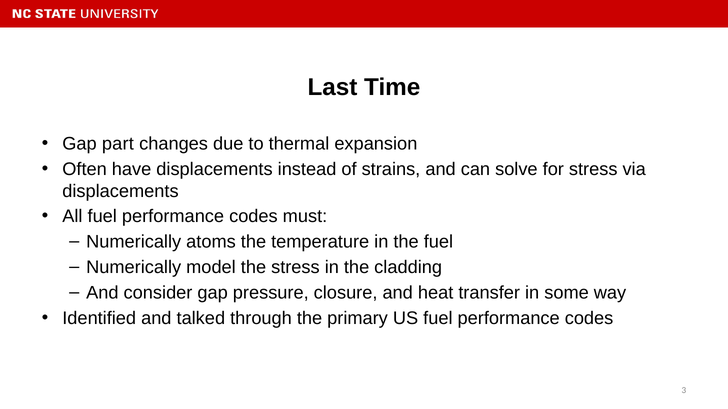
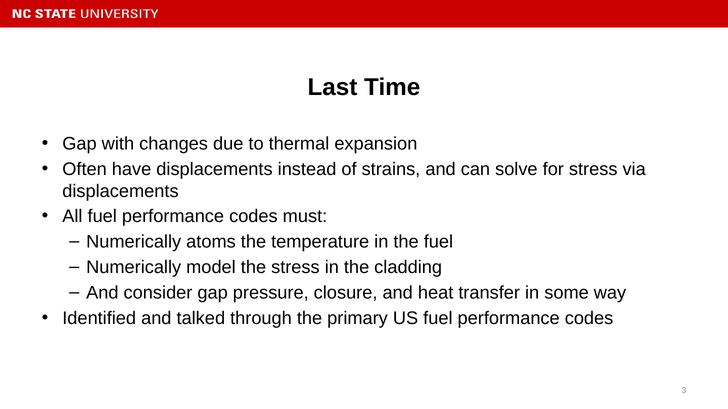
part: part -> with (118, 144)
